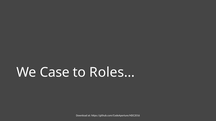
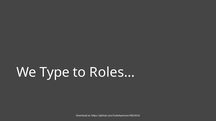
Case: Case -> Type (55, 73)
